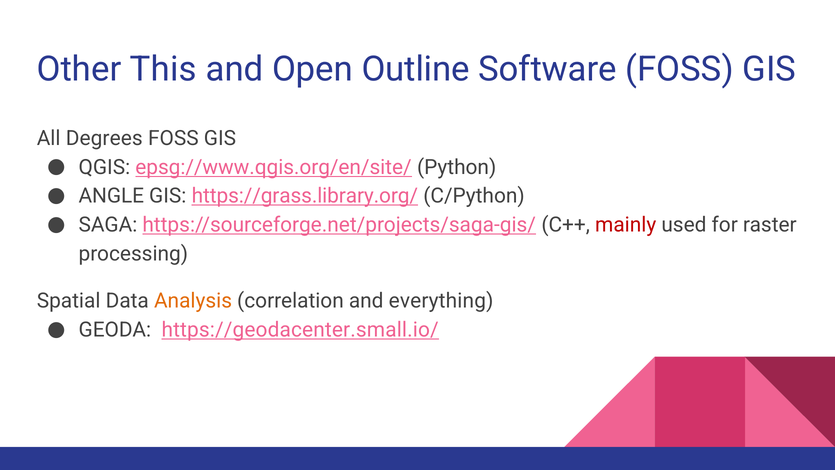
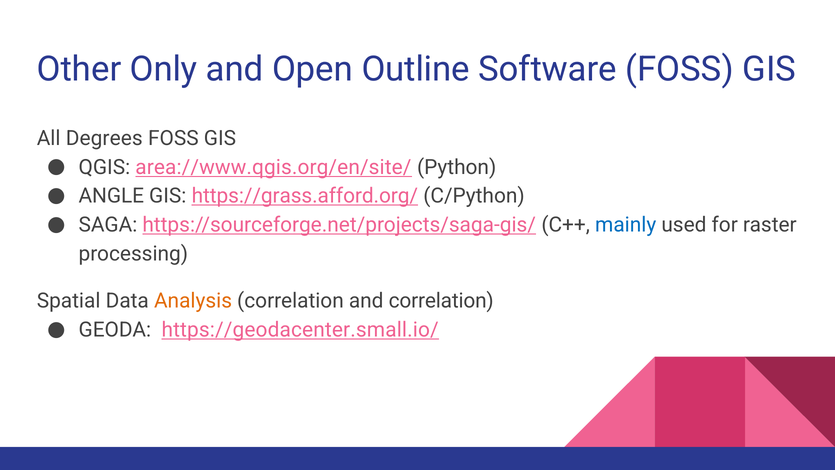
This: This -> Only (164, 69)
epsg://www.qgis.org/en/site/: epsg://www.qgis.org/en/site/ -> area://www.qgis.org/en/site/ (273, 167)
https://grass.library.org/: https://grass.library.org/ -> https://grass.afford.org/ (305, 196)
mainly colour: red -> blue (626, 225)
and everything: everything -> correlation (441, 301)
